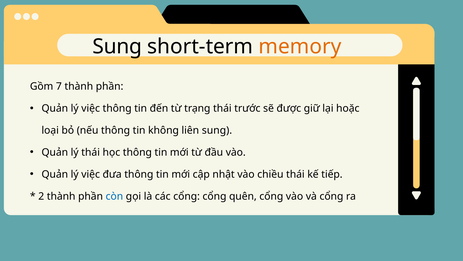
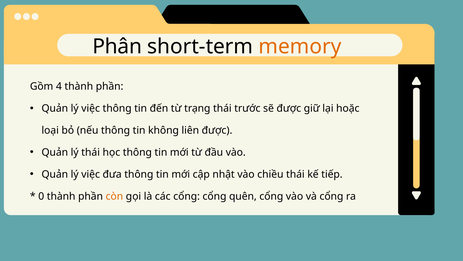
Sung: Sung -> Phân (117, 46)
7: 7 -> 4 (59, 86)
liên sung: sung -> được (217, 130)
2: 2 -> 0 (41, 196)
còn colour: blue -> orange (114, 196)
